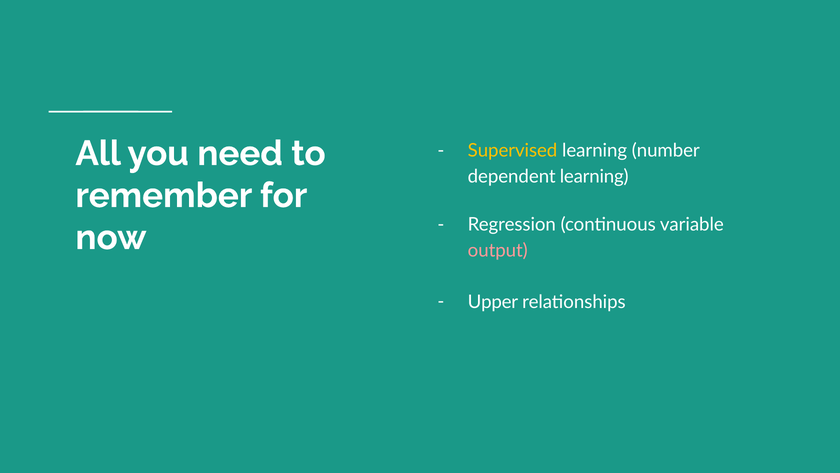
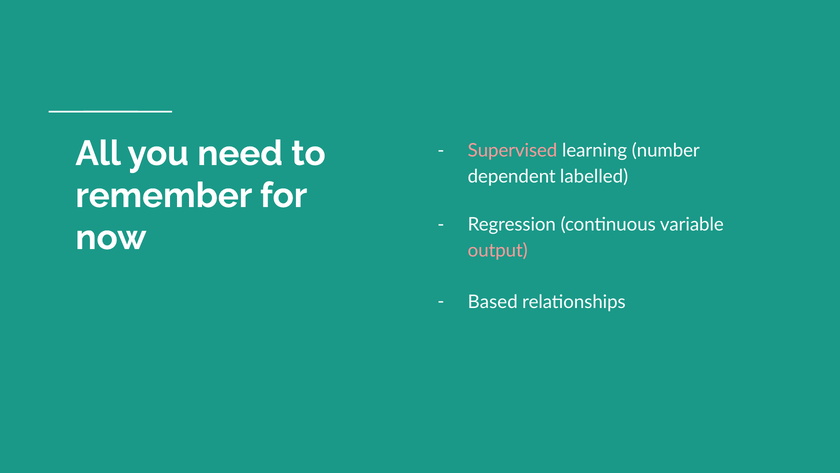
Supervised colour: yellow -> pink (513, 151)
dependent learning: learning -> labelled (594, 176)
Upper: Upper -> Based (493, 302)
